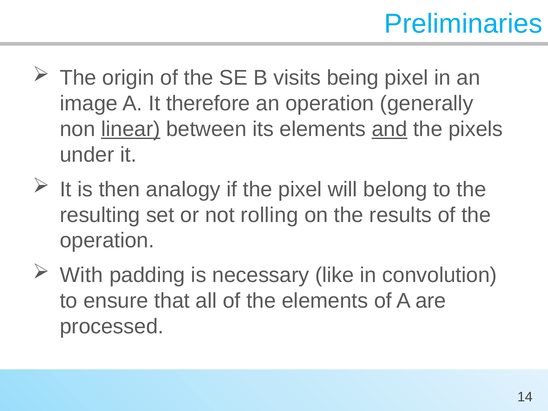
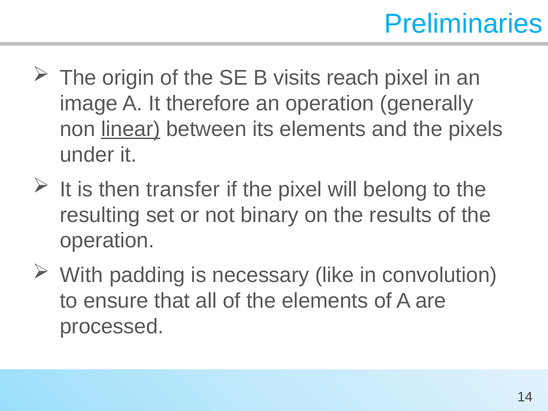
being: being -> reach (353, 78)
and underline: present -> none (389, 129)
analogy: analogy -> transfer (183, 189)
rolling: rolling -> binary (269, 215)
